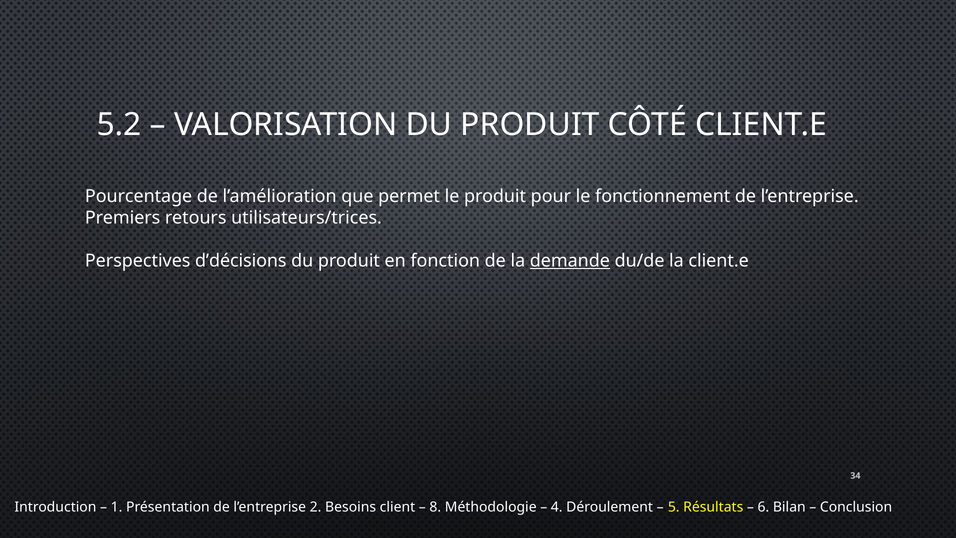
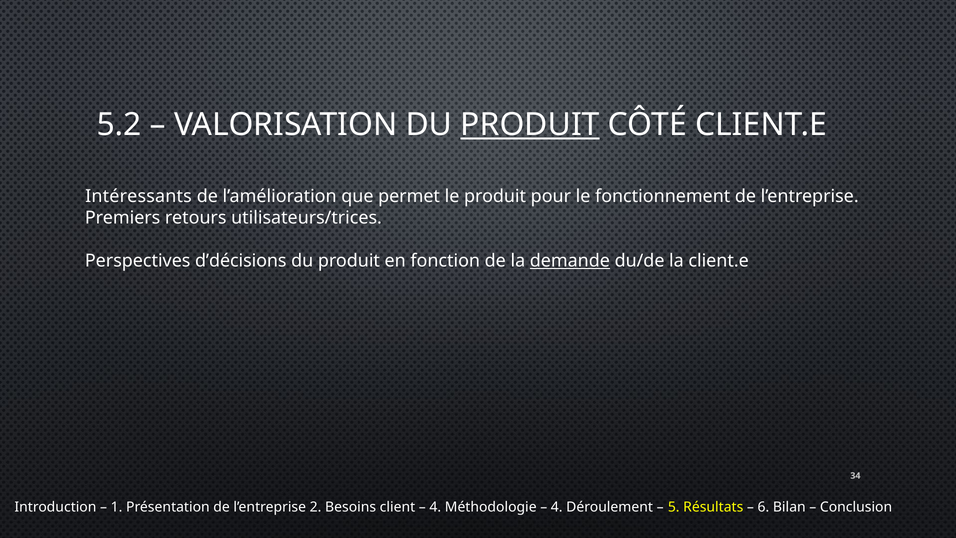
PRODUIT underline: none -> present (530, 125)
Pourcentage: Pourcentage -> Intéressants (138, 196)
8: 8 -> 4 (435, 507)
